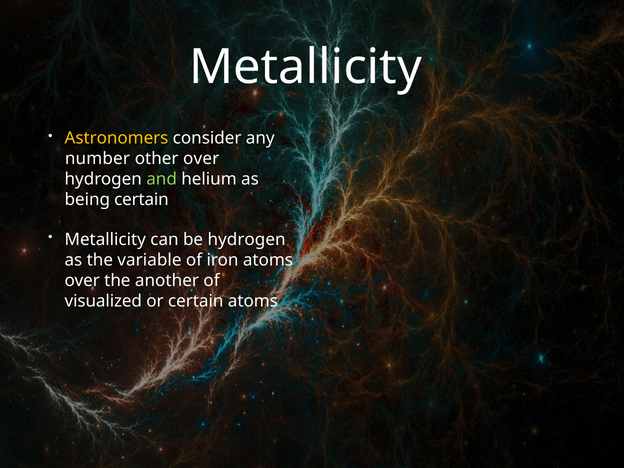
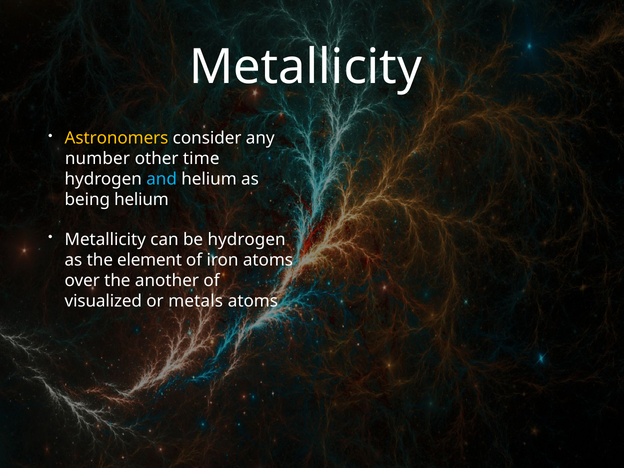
other over: over -> time (201, 159)
and colour: light green -> light blue (162, 179)
being certain: certain -> helium (141, 200)
variable: variable -> element (150, 260)
or certain: certain -> metals (196, 301)
